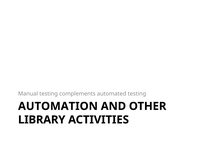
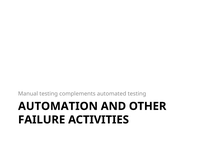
LIBRARY: LIBRARY -> FAILURE (42, 120)
